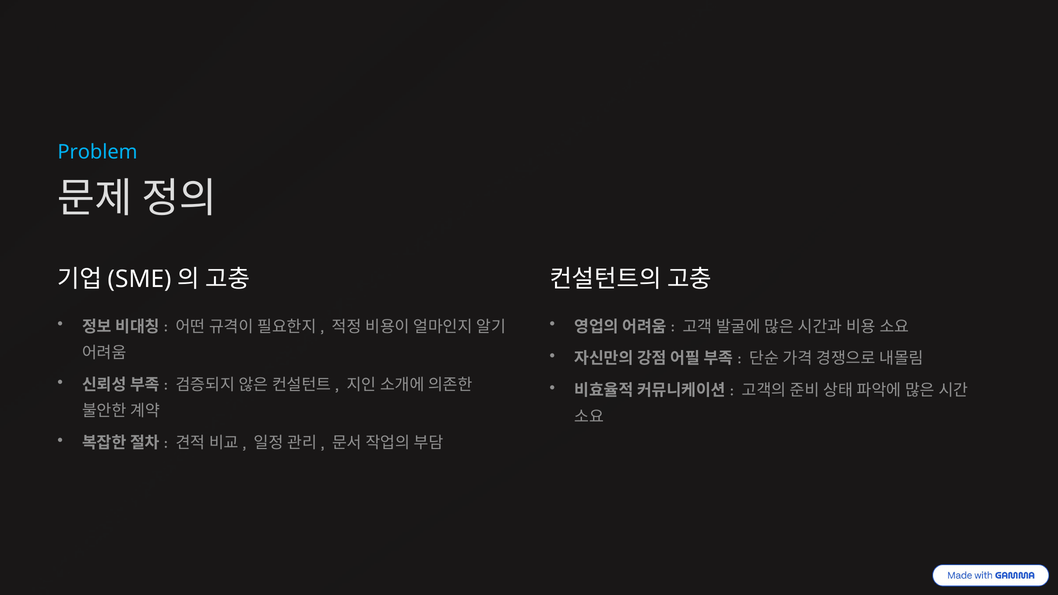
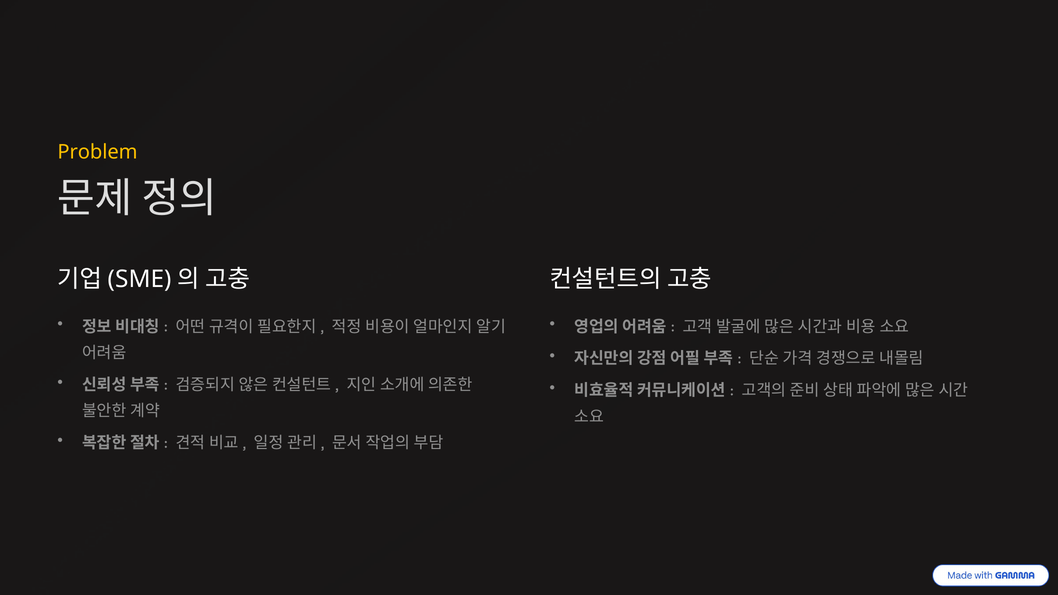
Problem colour: light blue -> yellow (97, 152)
